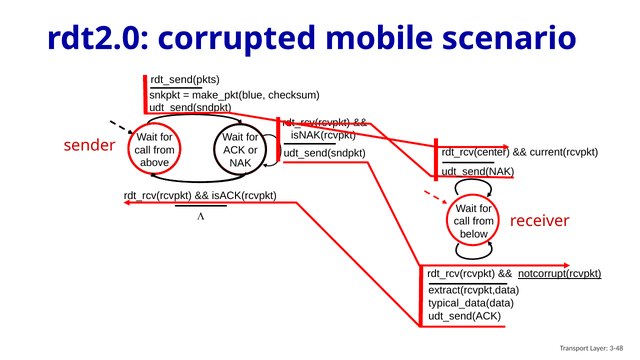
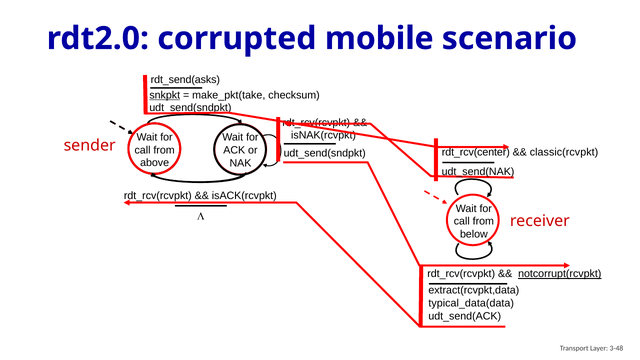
rdt_send(pkts: rdt_send(pkts -> rdt_send(asks (185, 80)
snkpkt underline: none -> present (165, 95)
make_pkt(blue: make_pkt(blue -> make_pkt(take (229, 95)
current(rcvpkt: current(rcvpkt -> classic(rcvpkt (564, 152)
